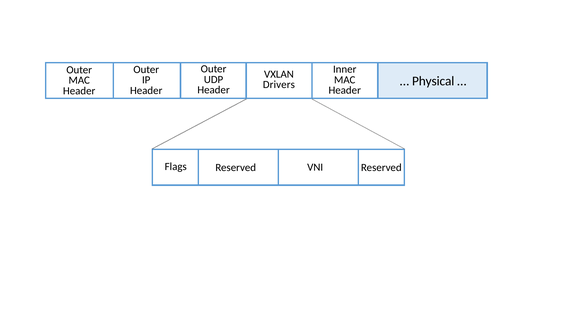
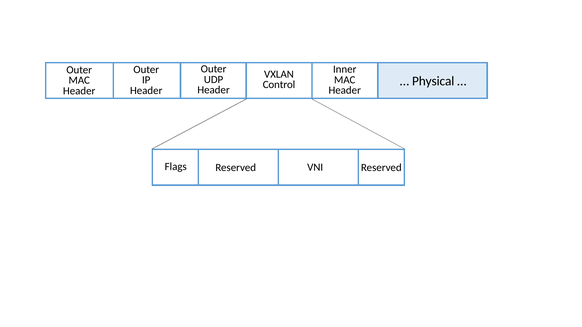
Drivers: Drivers -> Control (279, 85)
